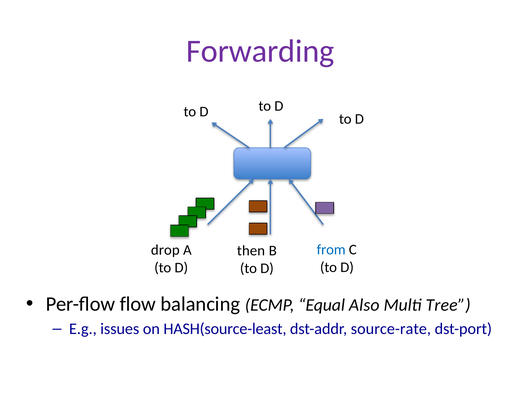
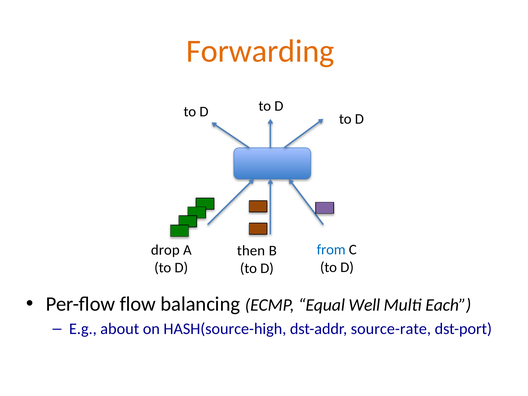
Forwarding colour: purple -> orange (260, 51)
Also: Also -> Well (364, 305)
Tree: Tree -> Each (448, 305)
issues: issues -> about (120, 329)
HASH(source-least: HASH(source-least -> HASH(source-high (225, 329)
